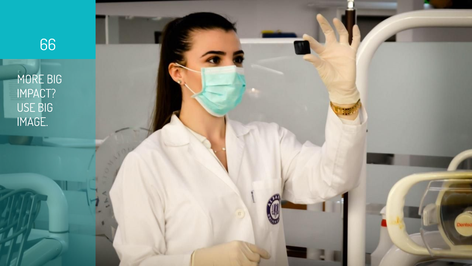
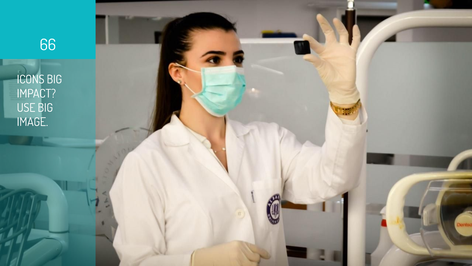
MORE: MORE -> ICONS (31, 79)
